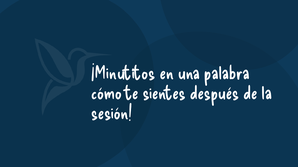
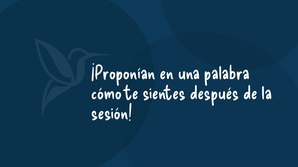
¡Minutitos: ¡Minutitos -> ¡Proponían (123, 73)
